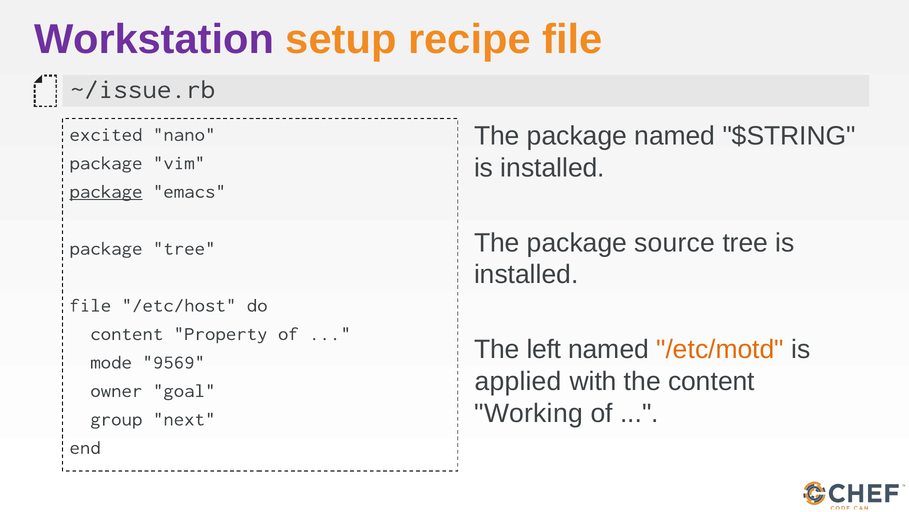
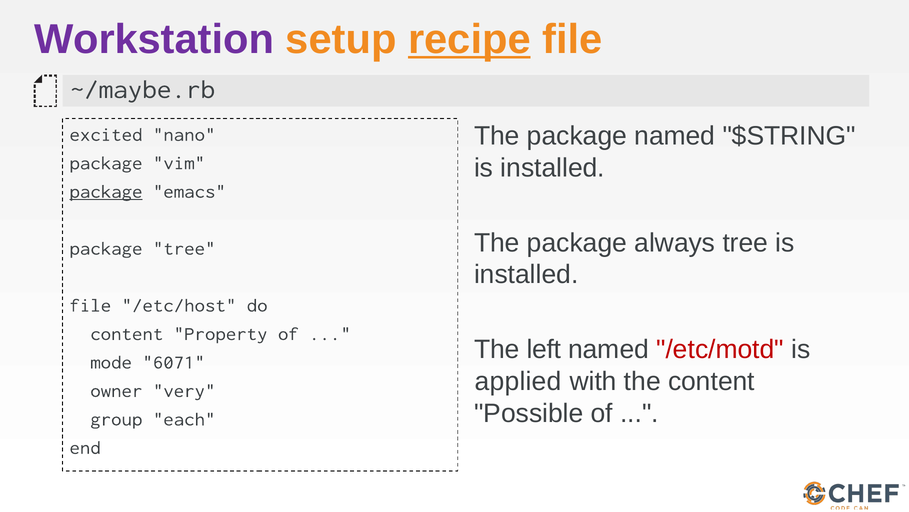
recipe underline: none -> present (469, 39)
~/issue.rb: ~/issue.rb -> ~/maybe.rb (142, 89)
source: source -> always (675, 243)
/etc/motd colour: orange -> red (720, 349)
9569: 9569 -> 6071 (174, 362)
goal: goal -> very (184, 390)
Working: Working -> Possible (529, 413)
next: next -> each (184, 419)
